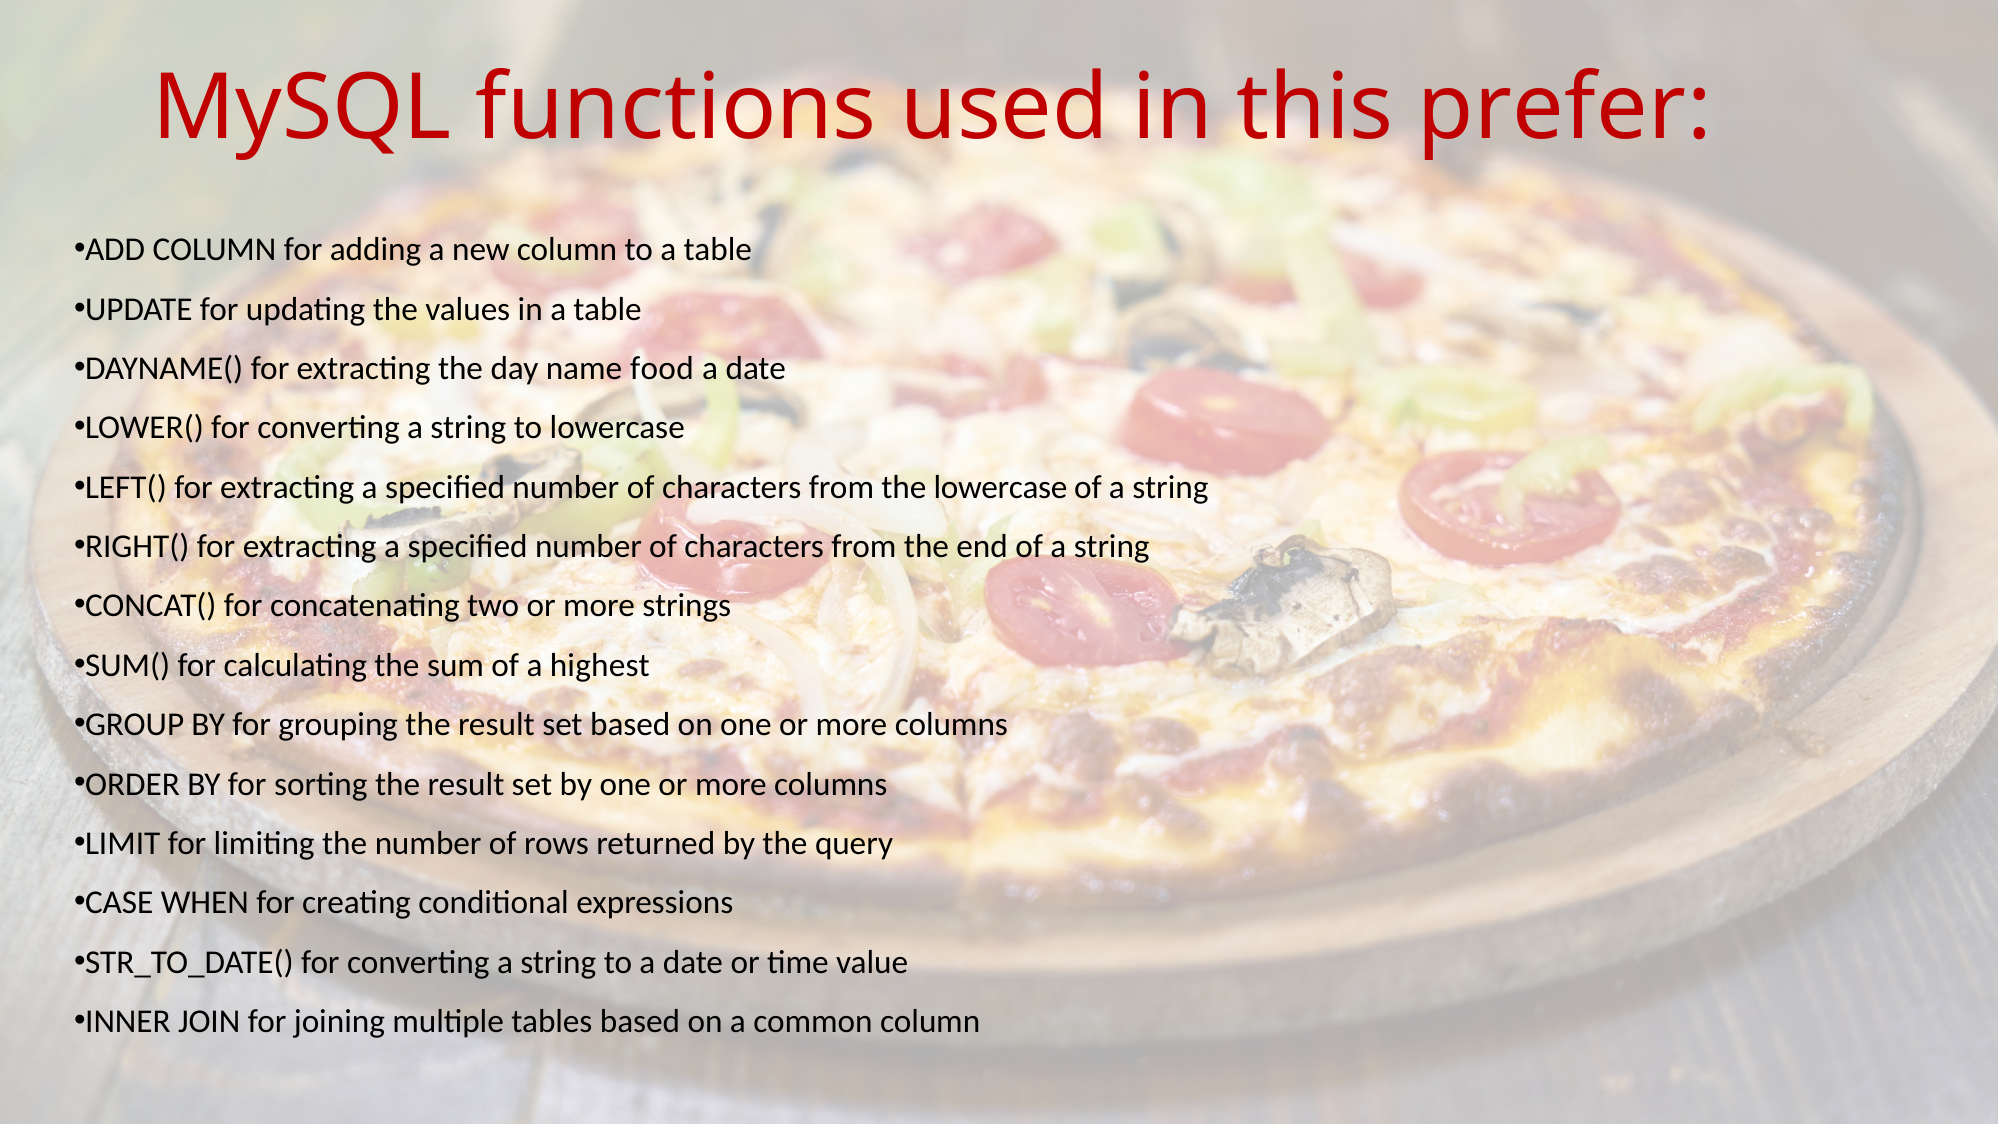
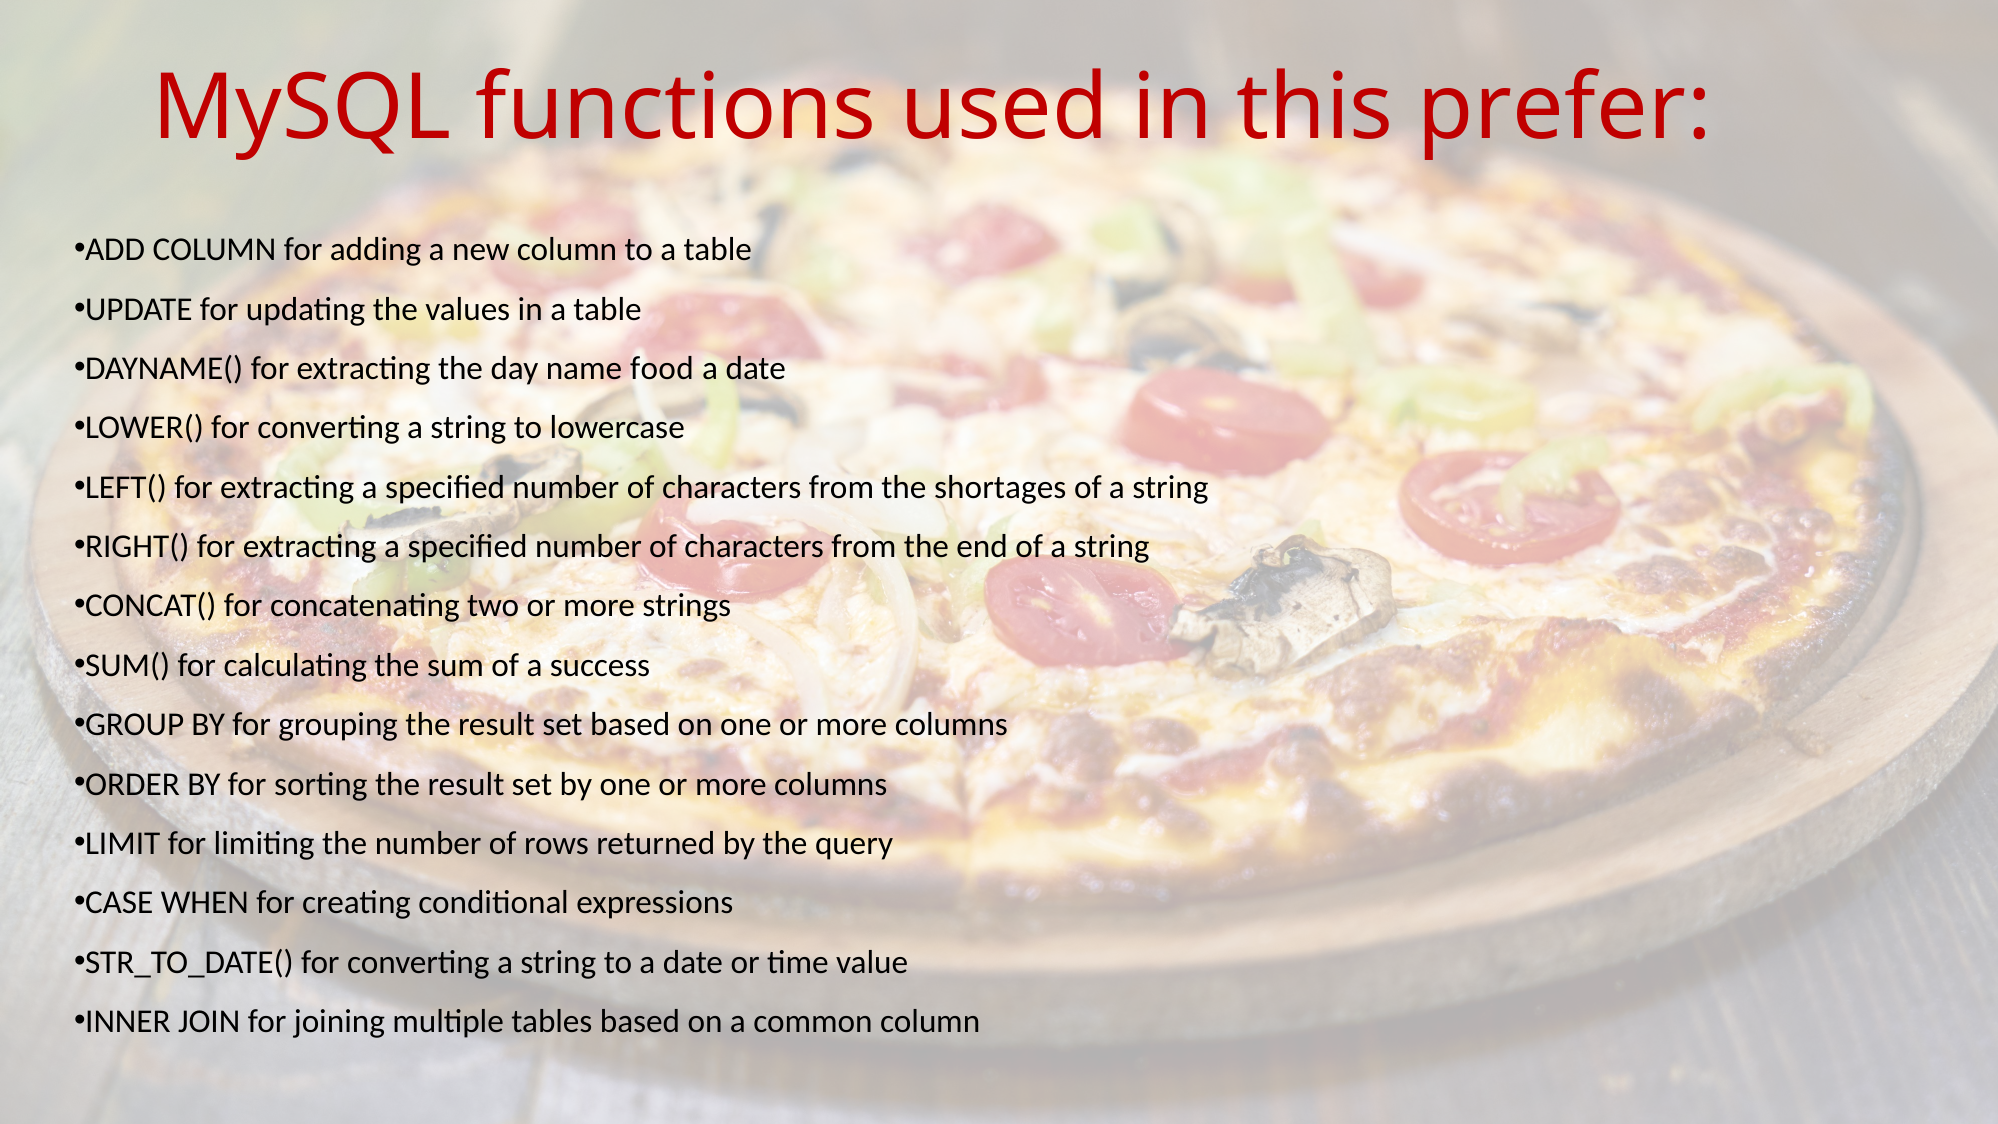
the lowercase: lowercase -> shortages (1000, 487)
highest: highest -> success (600, 665)
